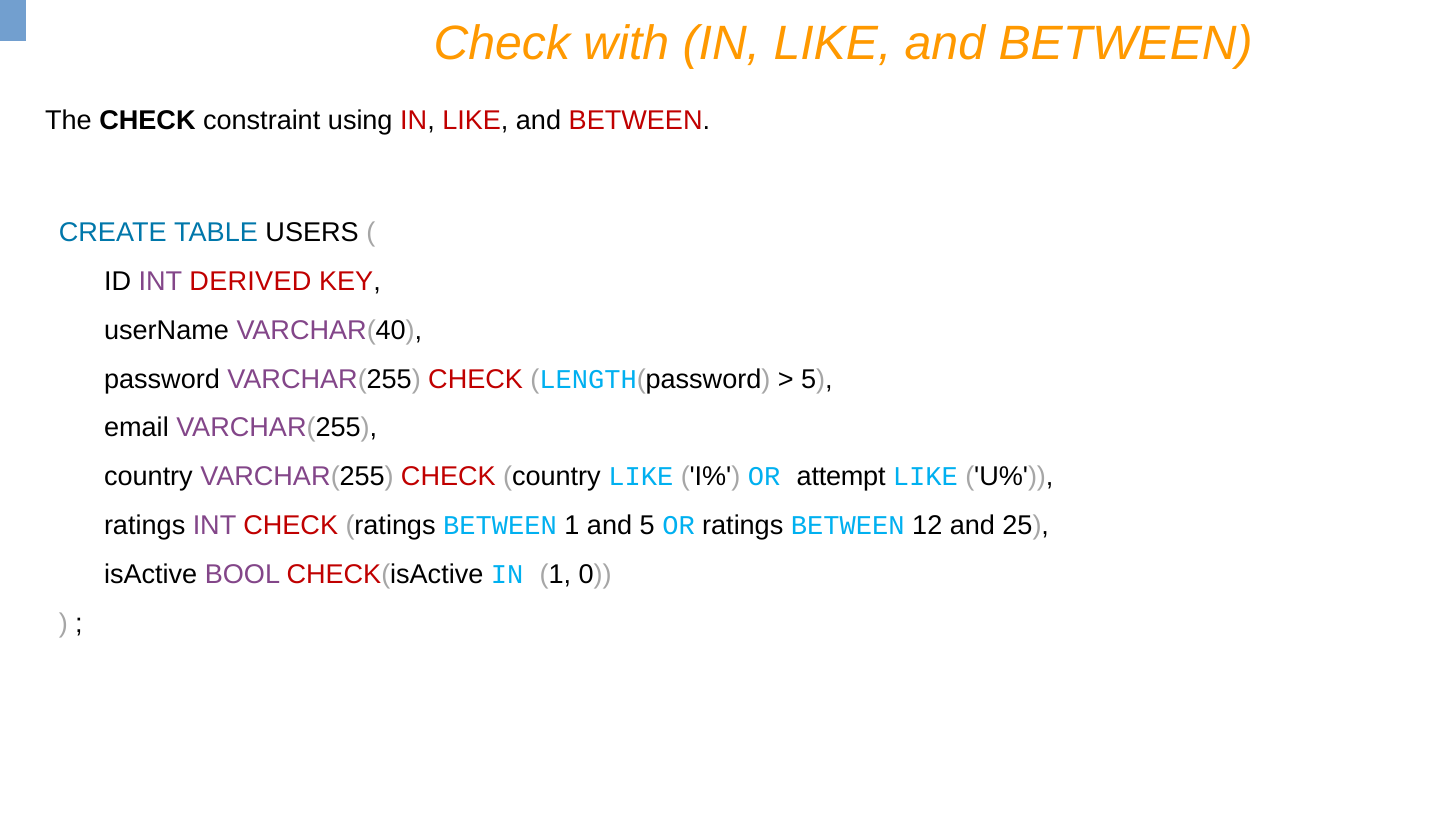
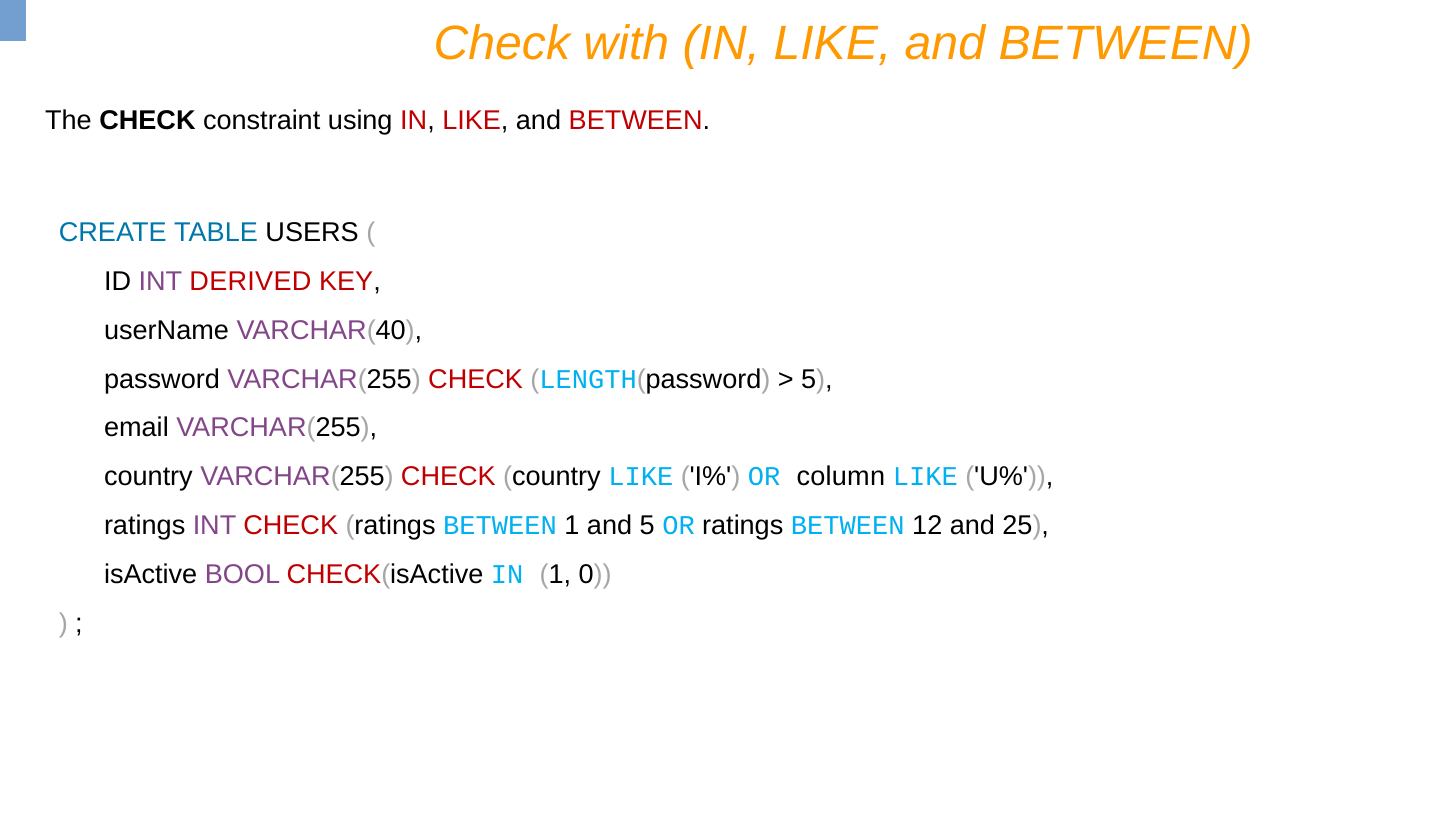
attempt: attempt -> column (841, 477)
